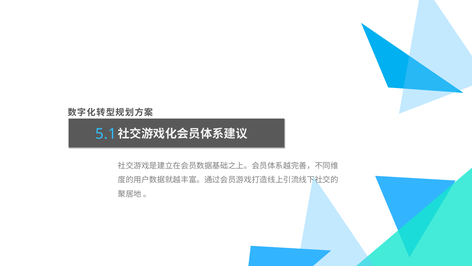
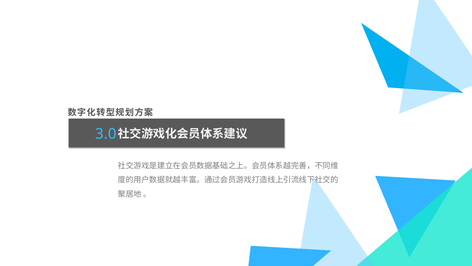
5.1: 5.1 -> 3.0 (106, 134)
